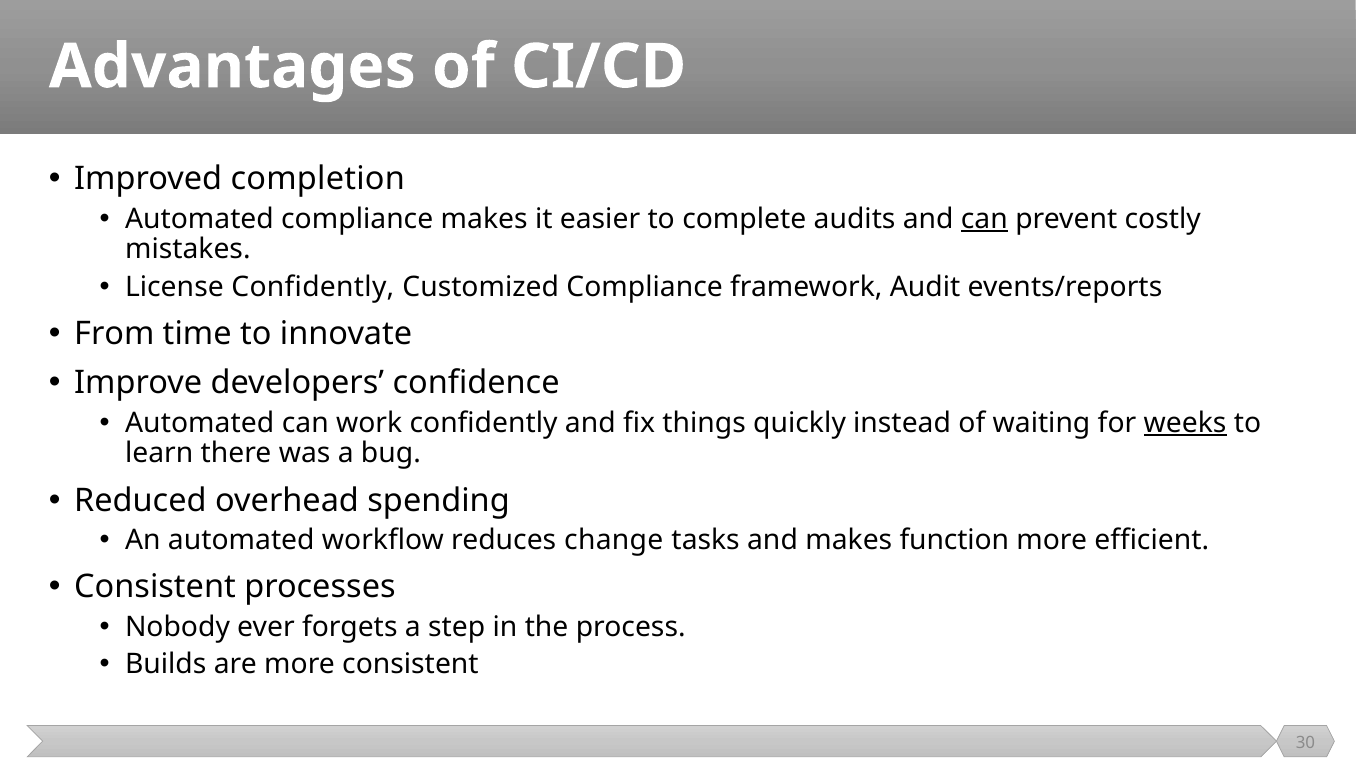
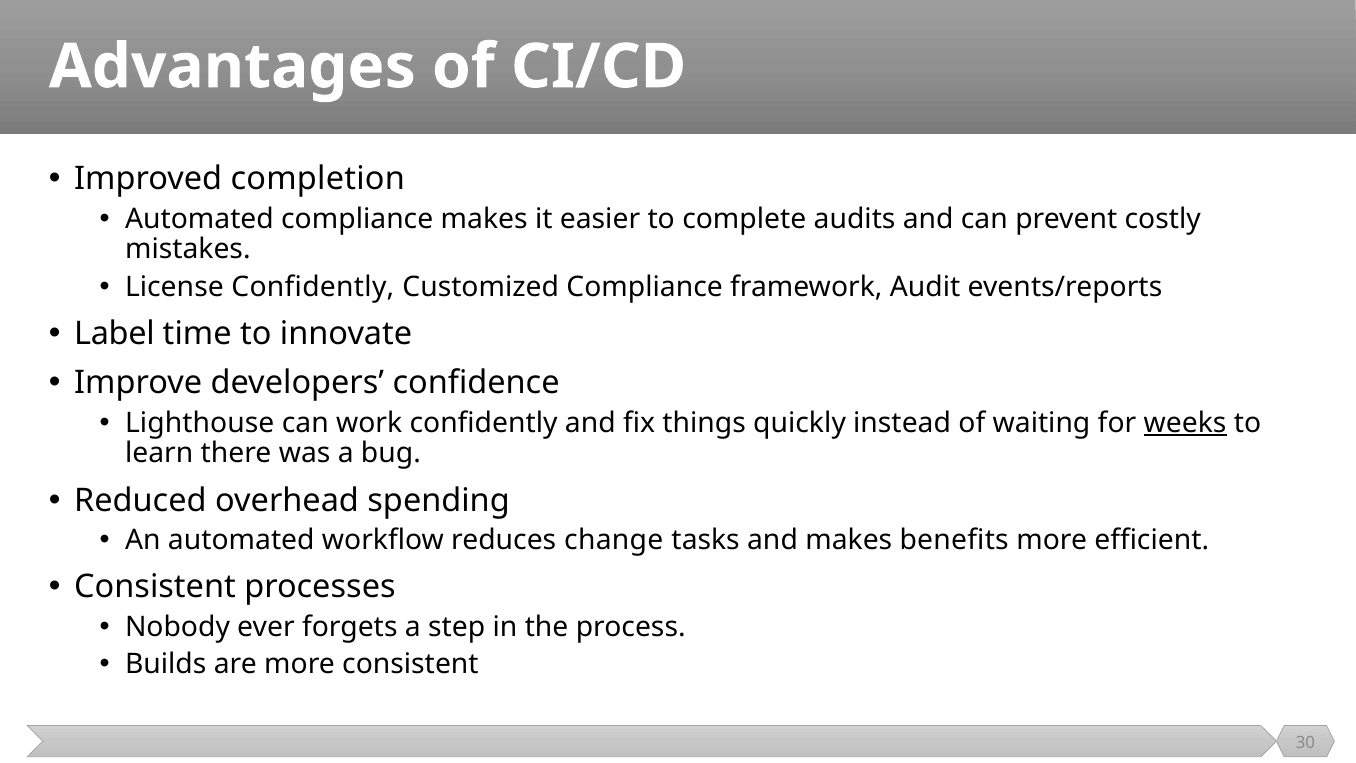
can underline: present -> none (984, 219)
From: From -> Label (114, 334)
Automated: Automated -> Lighthouse (200, 423)
function: function -> benefits (954, 540)
